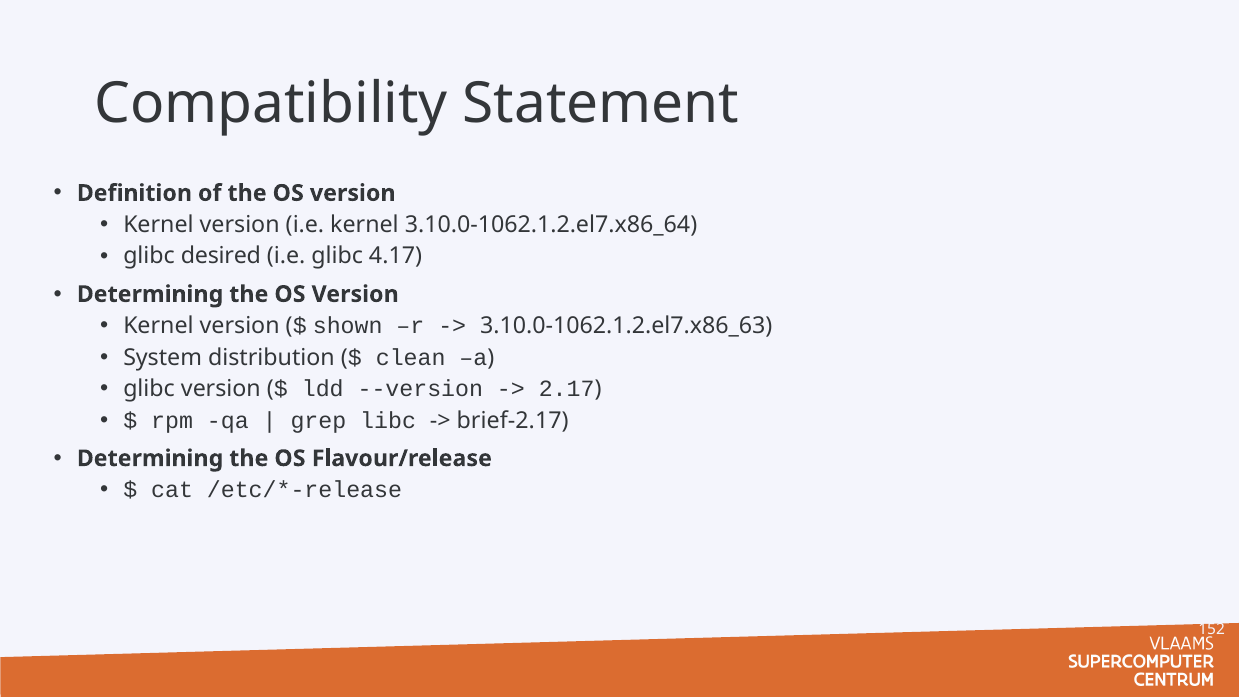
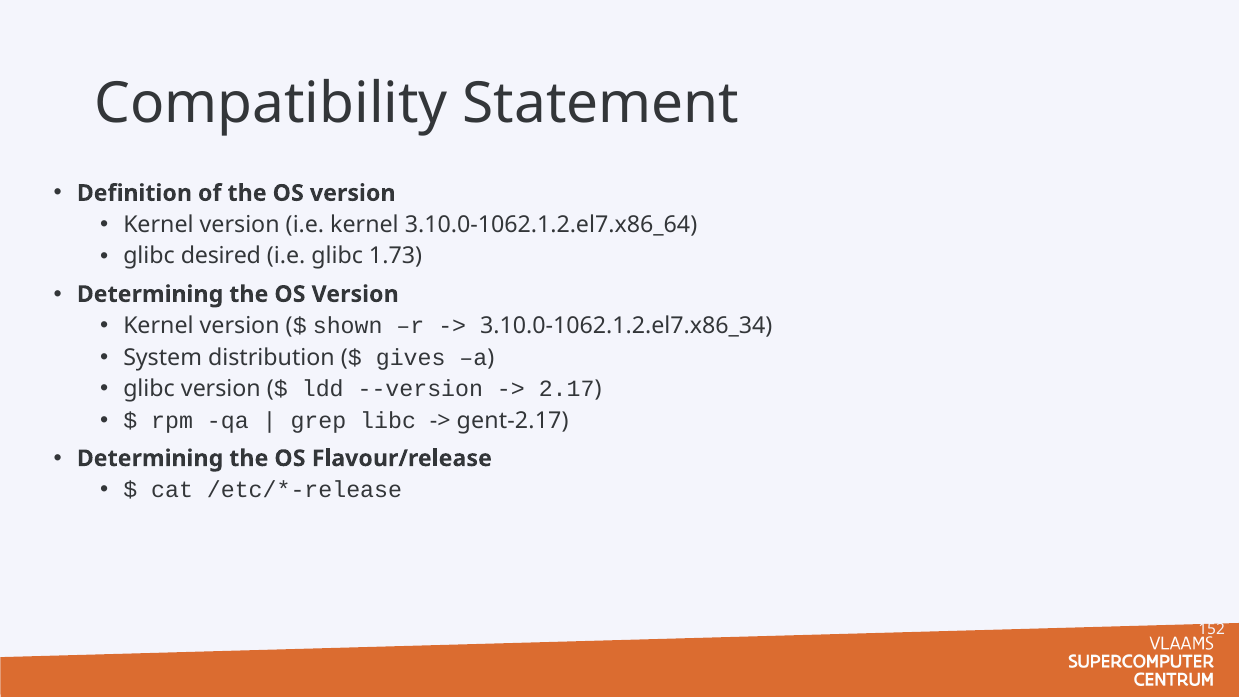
4.17: 4.17 -> 1.73 (396, 256)
3.10.0-1062.1.2.el7.x86_63: 3.10.0-1062.1.2.el7.x86_63 -> 3.10.0-1062.1.2.el7.x86_34 (626, 326)
clean: clean -> gives (411, 357)
brief-2.17: brief-2.17 -> gent-2.17 (513, 420)
